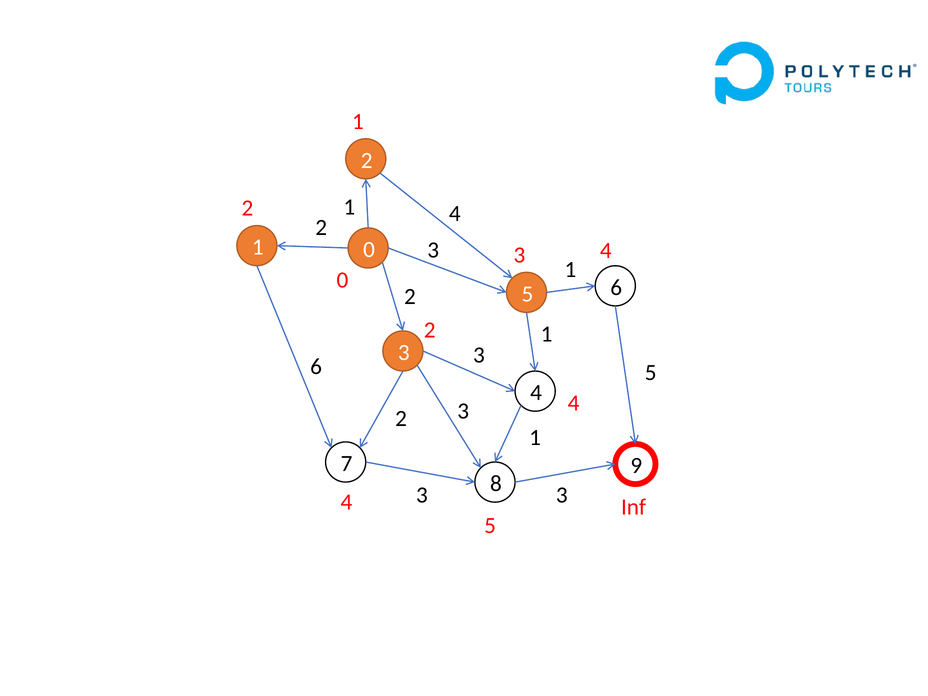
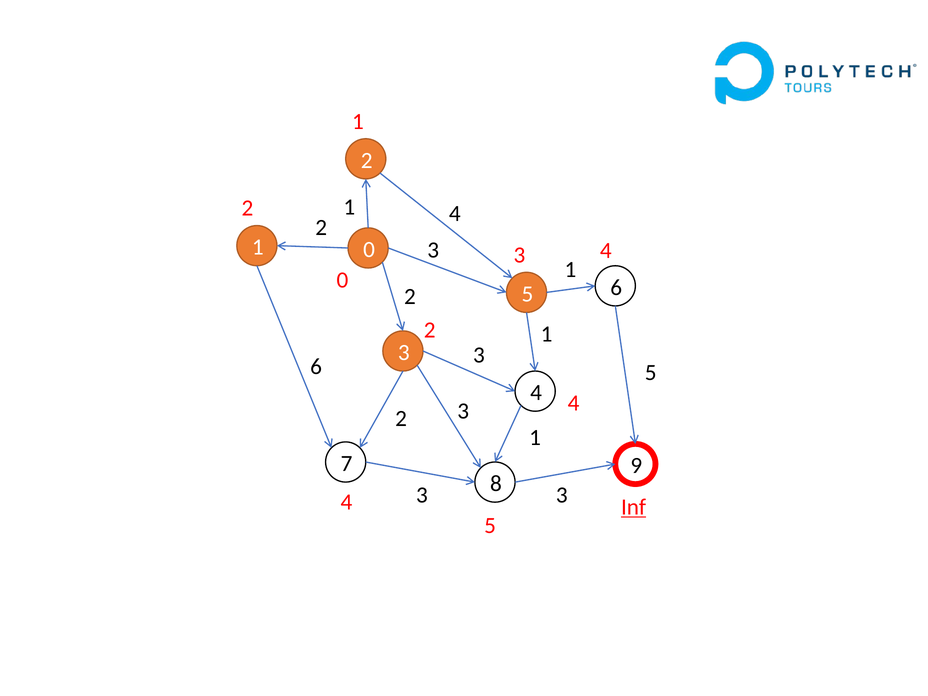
Inf underline: none -> present (634, 507)
